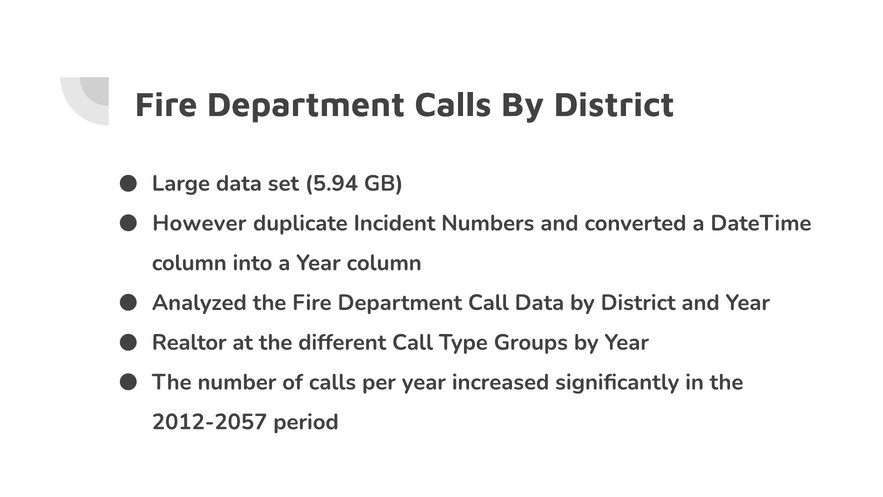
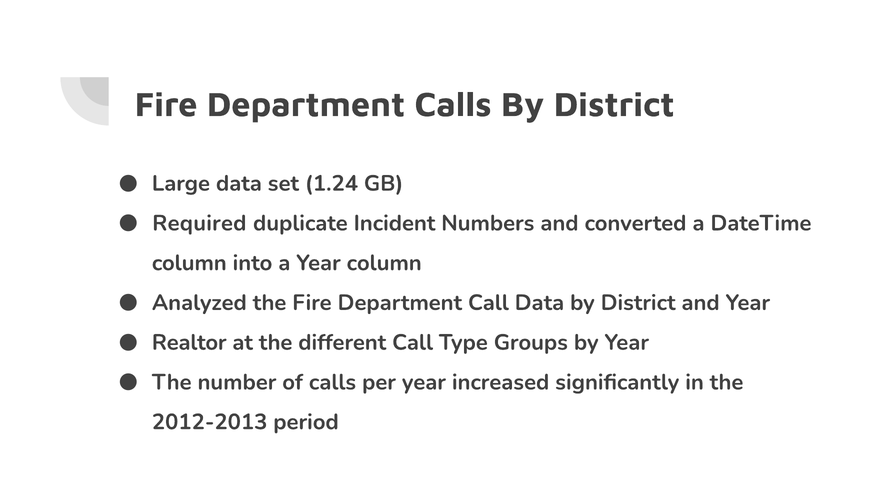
5.94: 5.94 -> 1.24 (331, 183)
However: However -> Required (199, 223)
2012-2057: 2012-2057 -> 2012-2013 (210, 422)
